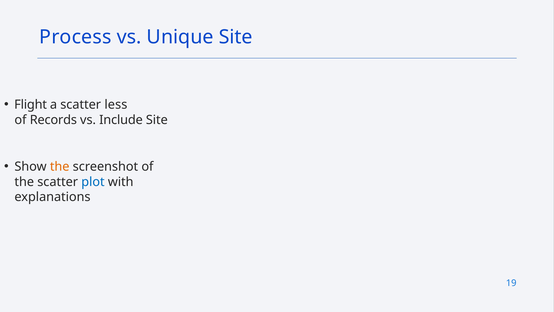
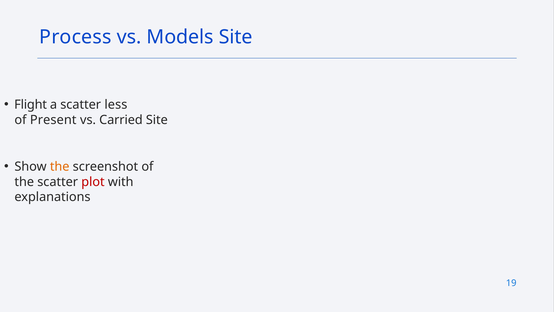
Unique: Unique -> Models (180, 37)
Records: Records -> Present (53, 120)
Include: Include -> Carried (121, 120)
plot colour: blue -> red (93, 182)
